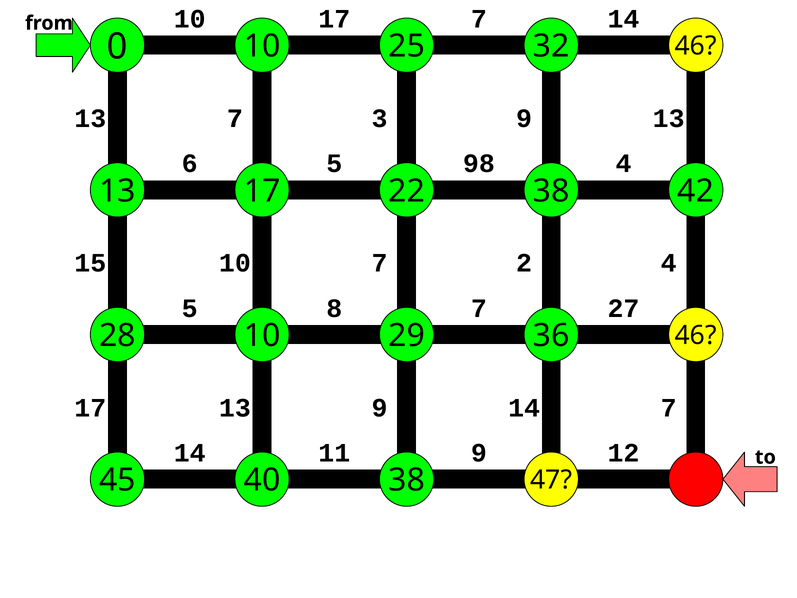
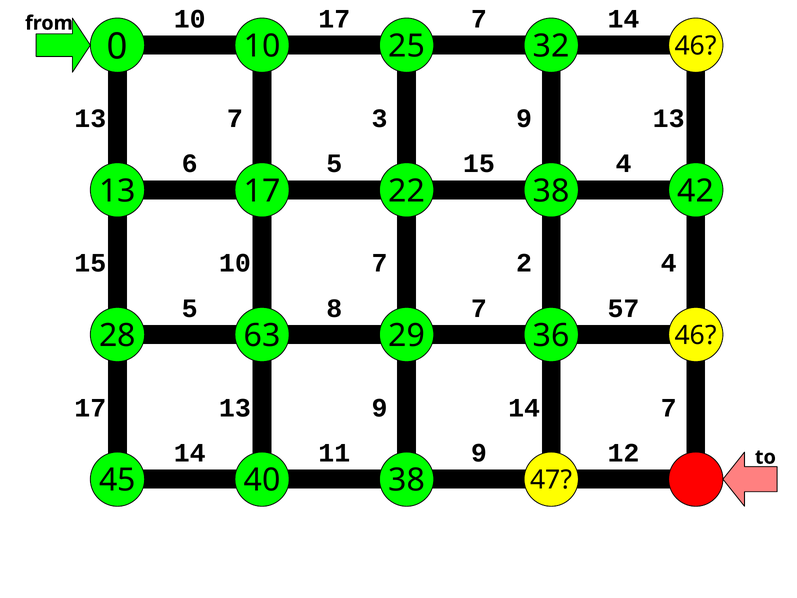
5 98: 98 -> 15 (479, 164)
27: 27 -> 57 (623, 308)
28 10: 10 -> 63 (262, 336)
